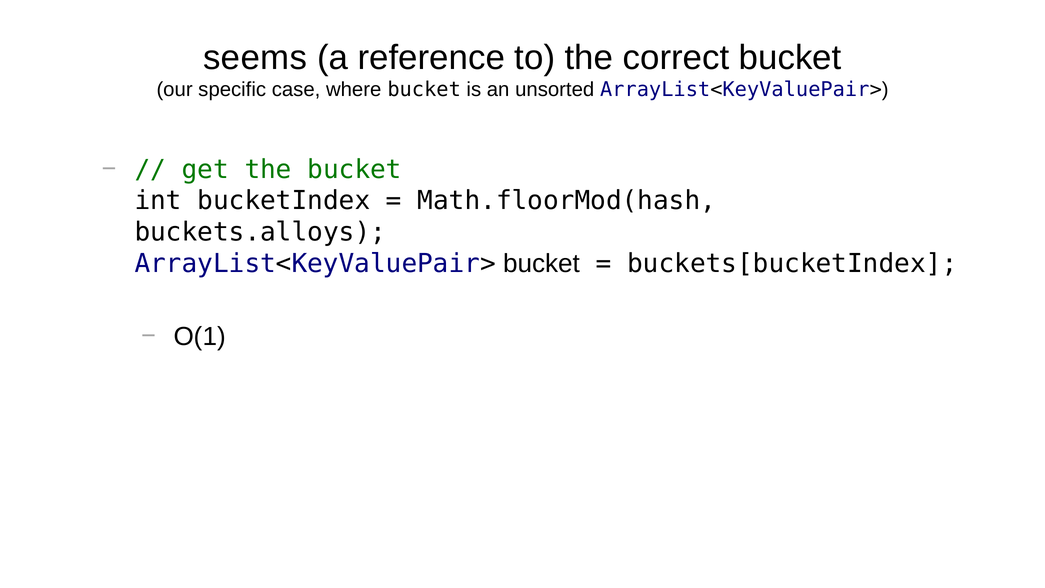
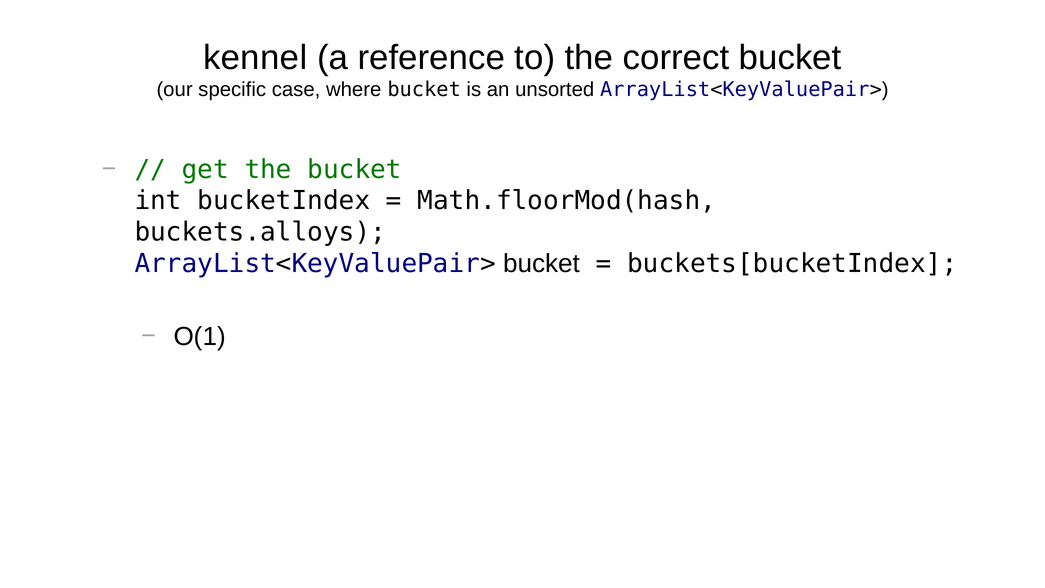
seems: seems -> kennel (255, 58)
